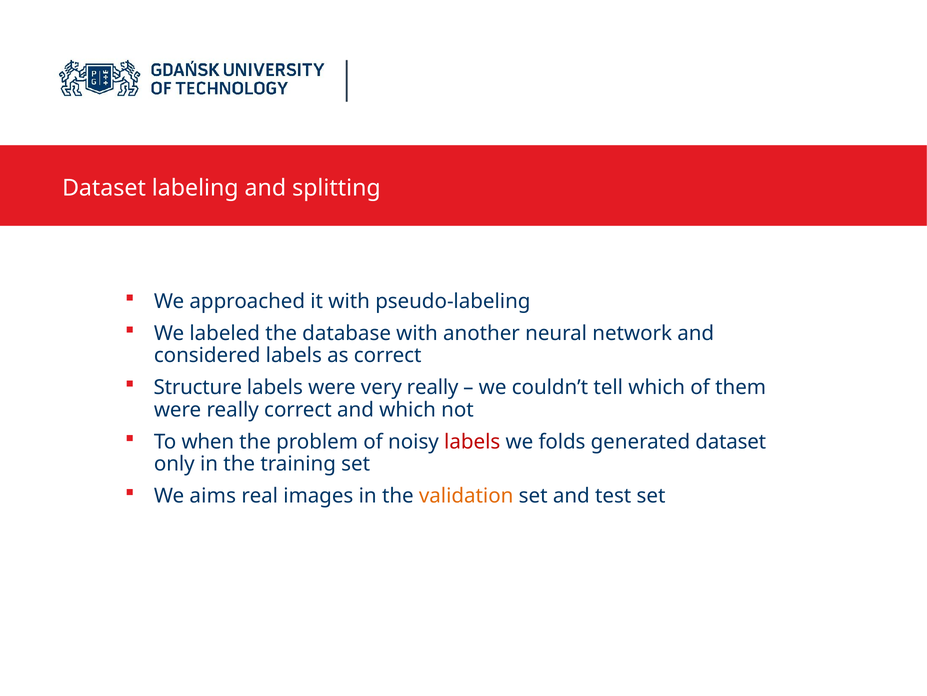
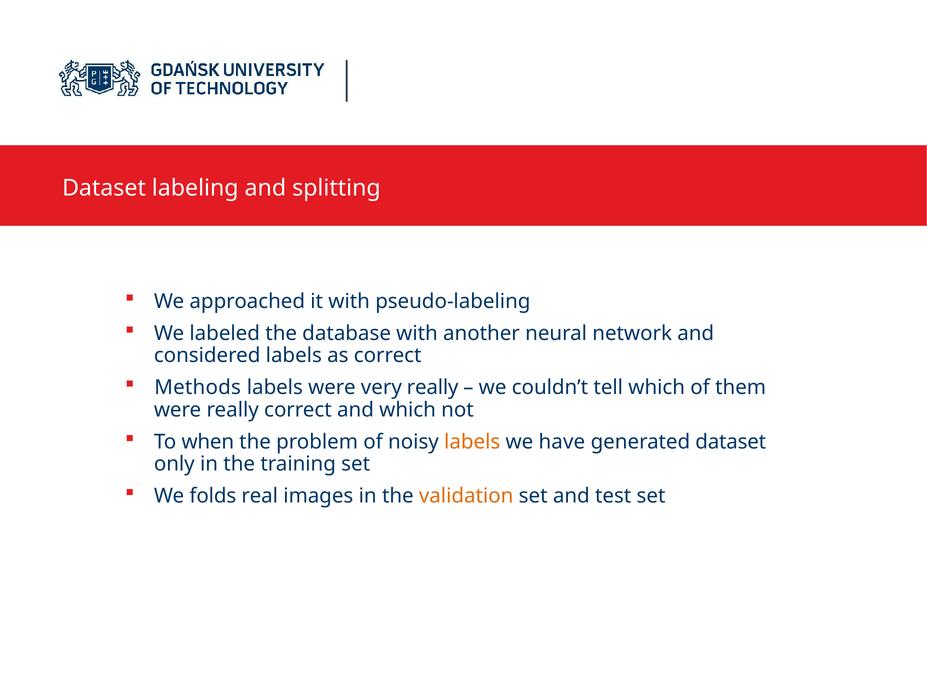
Structure: Structure -> Methods (198, 387)
labels colour: red -> orange (472, 441)
folds: folds -> have (562, 441)
aims: aims -> folds (213, 495)
